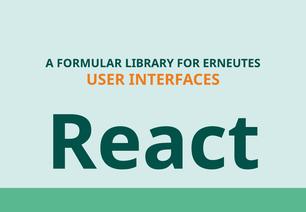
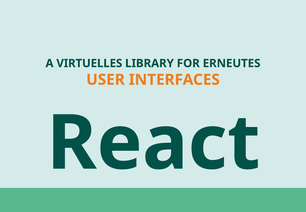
FORMULAR: FORMULAR -> VIRTUELLES (89, 63)
